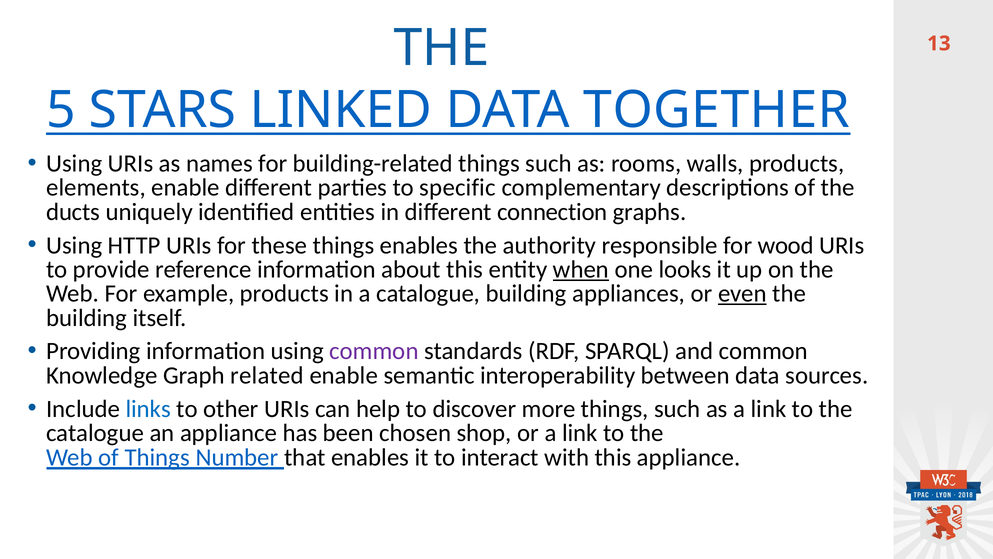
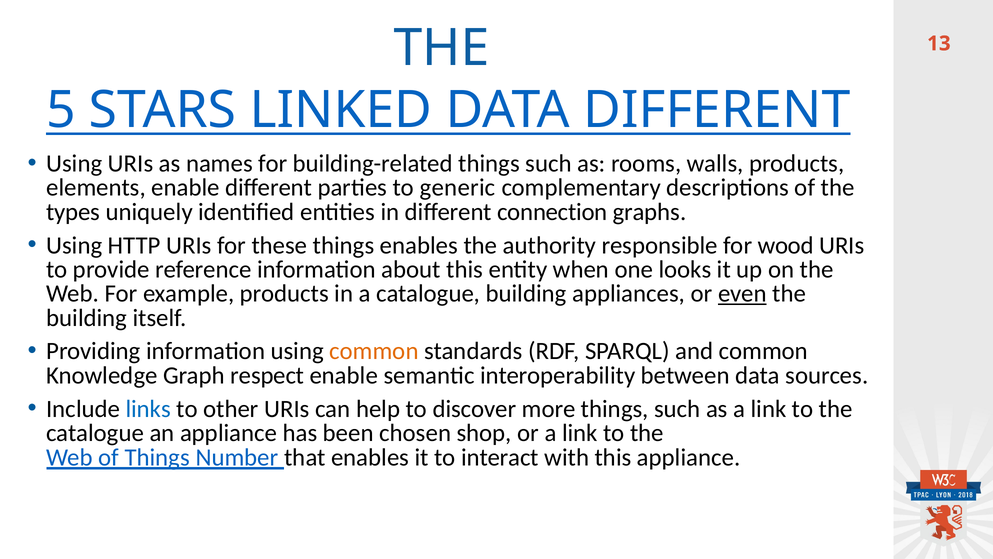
DATA TOGETHER: TOGETHER -> DIFFERENT (717, 110)
specific: specific -> generic (458, 188)
ducts: ducts -> types (73, 212)
when underline: present -> none (581, 269)
common colour: purple -> orange (374, 351)
related: related -> respect (267, 375)
